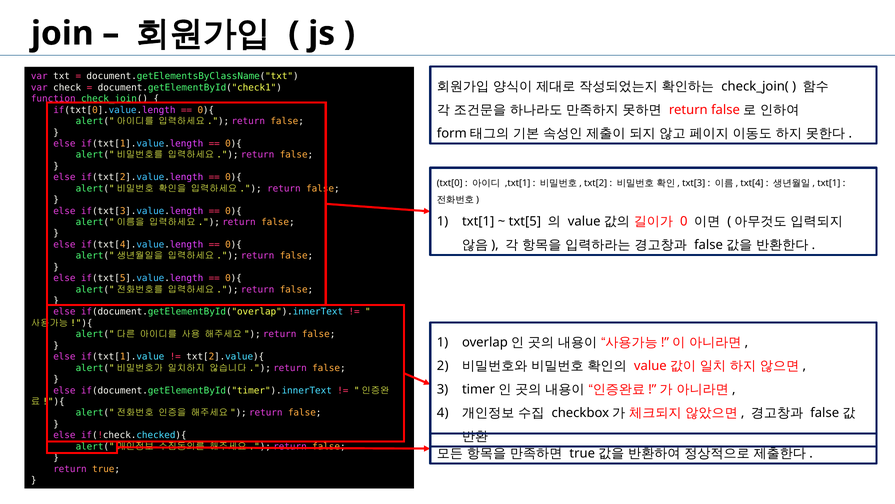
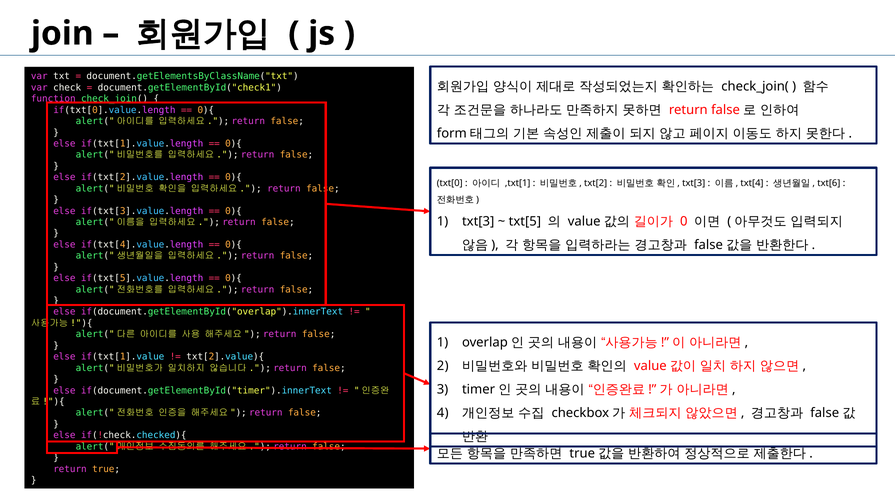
txt[1: txt[1 -> txt[6 (829, 183)
txt[1: txt[1 -> txt[3 (478, 221)
